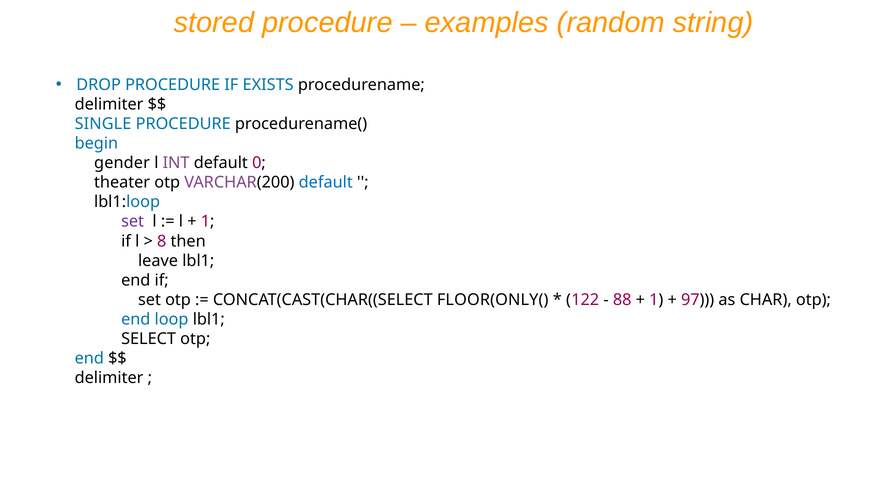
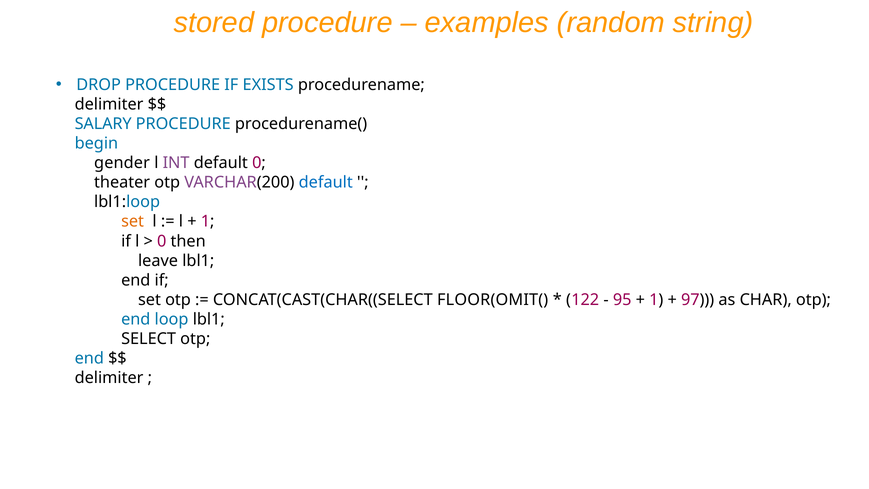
SINGLE: SINGLE -> SALARY (103, 124)
set colour: purple -> orange (133, 221)
8: 8 -> 0 (162, 241)
FLOOR(ONLY(: FLOOR(ONLY( -> FLOOR(OMIT( (493, 300)
88: 88 -> 95 (622, 300)
